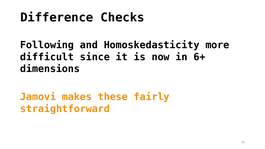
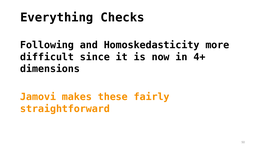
Difference: Difference -> Everything (57, 17)
6+: 6+ -> 4+ (199, 57)
